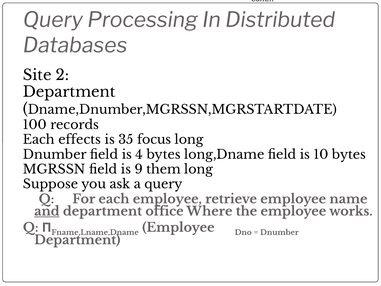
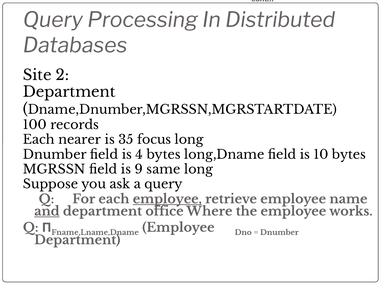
effects: effects -> nearer (80, 140)
them: them -> same (163, 169)
employee underline: none -> present (167, 199)
